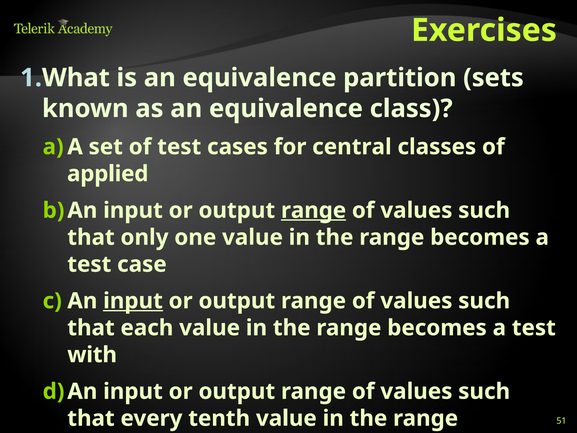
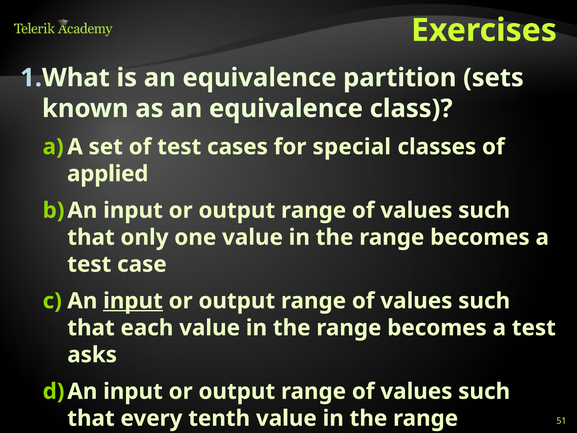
central: central -> special (352, 147)
range underline: present -> none (314, 210)
with: with -> asks (92, 355)
